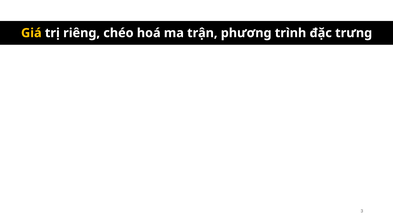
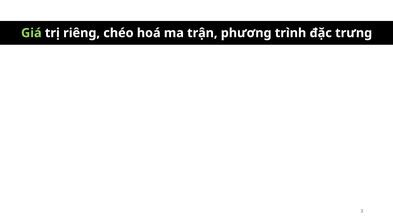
Giá colour: yellow -> light green (31, 33)
